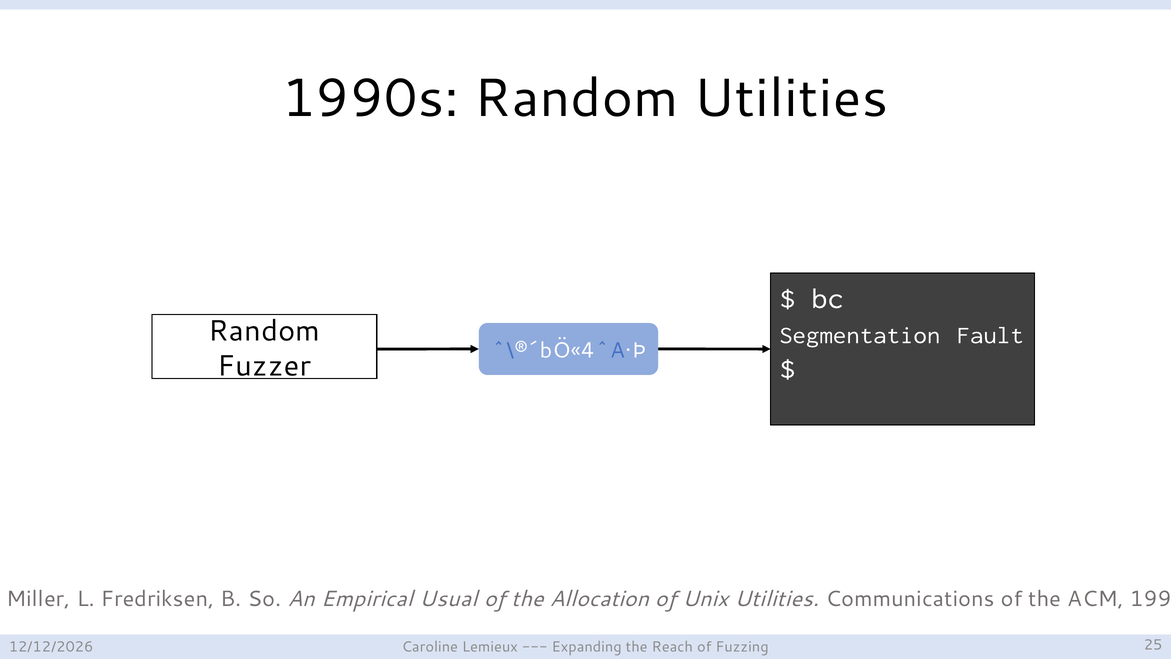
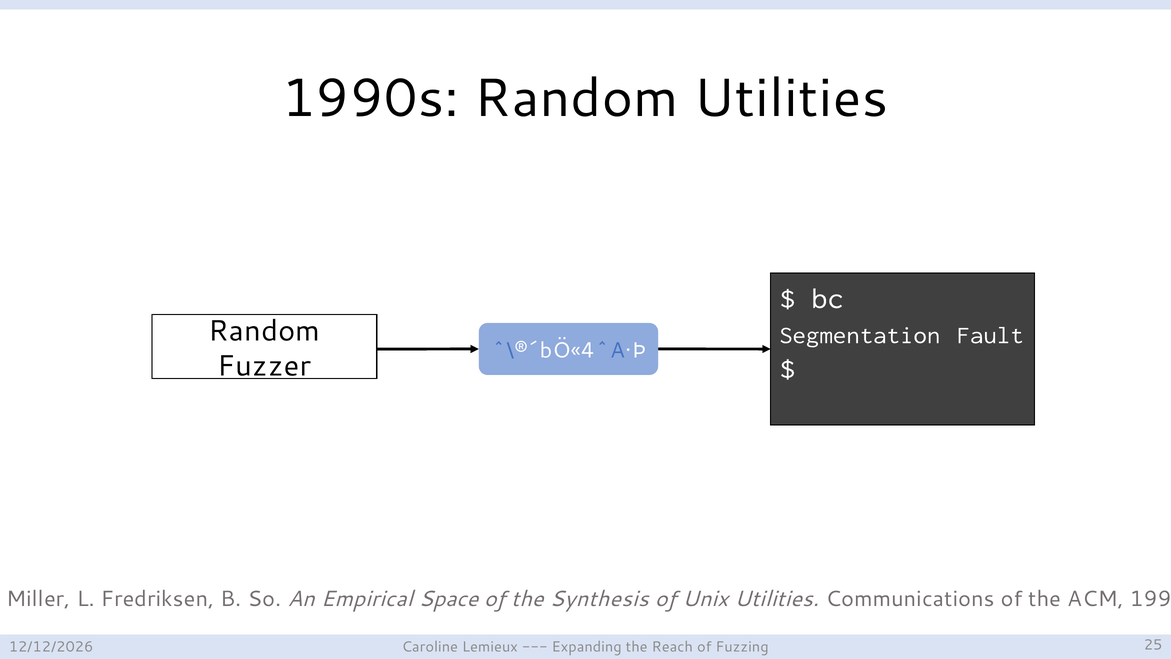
Usual: Usual -> Space (449, 599)
Allocation: Allocation -> Synthesis (599, 599)
